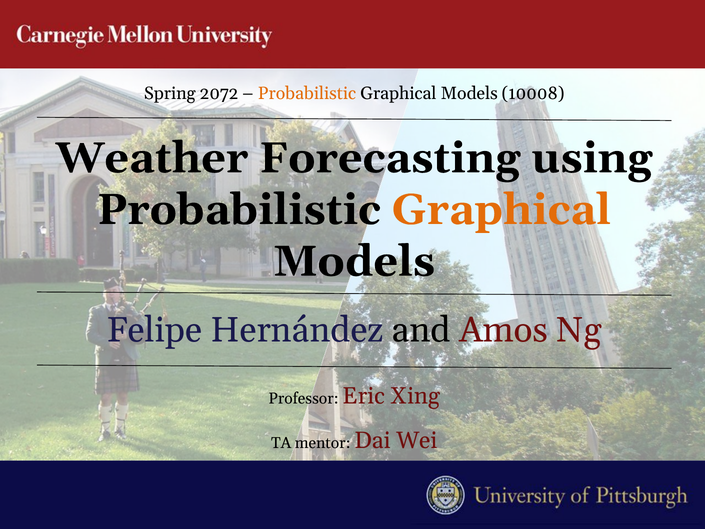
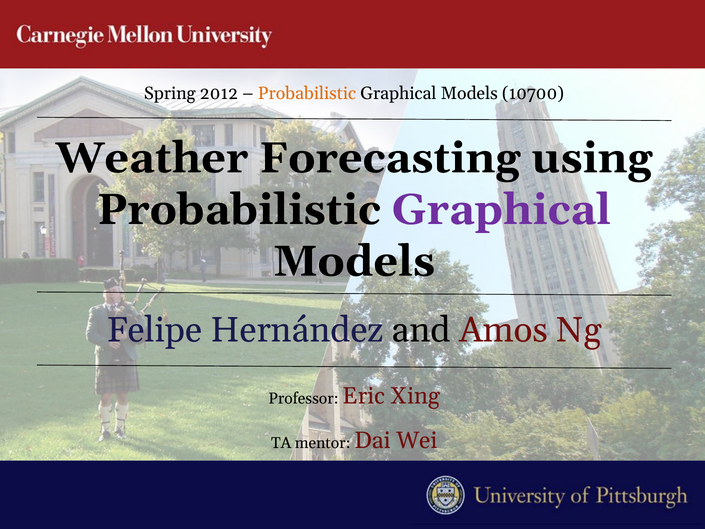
2072: 2072 -> 2012 (219, 94)
10008: 10008 -> 10700 (533, 94)
Graphical colour: orange -> purple (501, 210)
